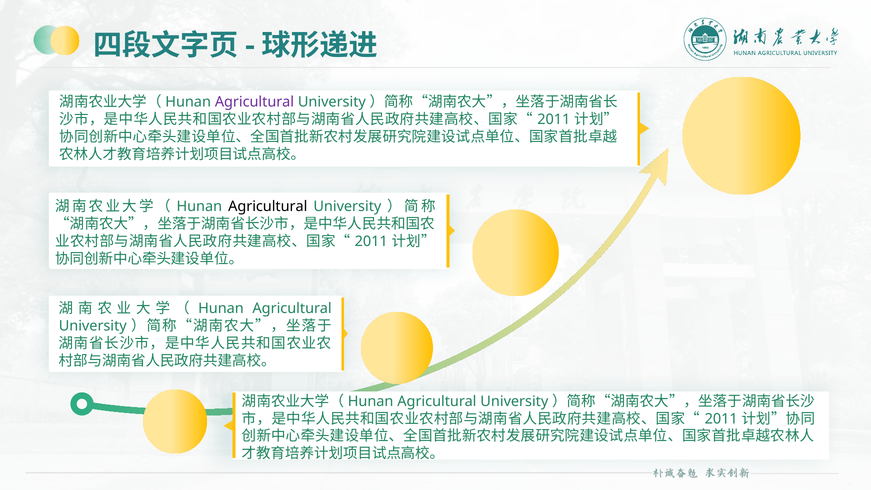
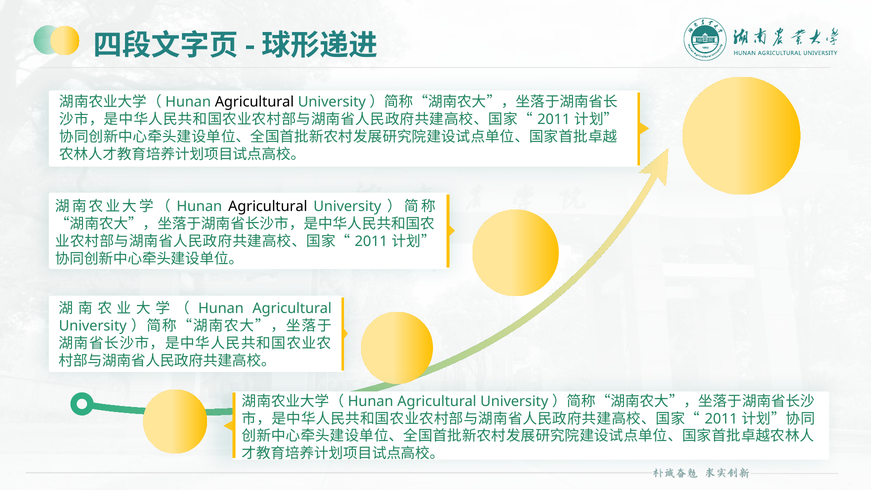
Agricultural colour: purple -> black (254, 102)
